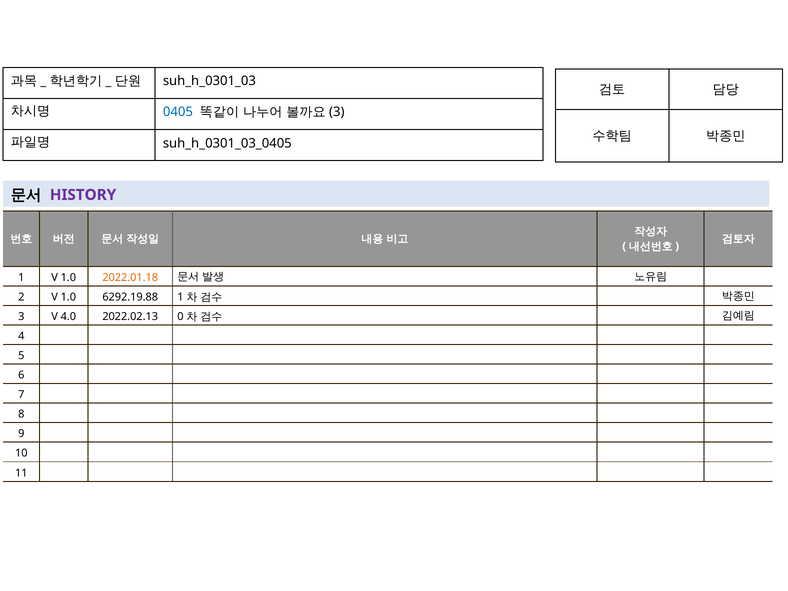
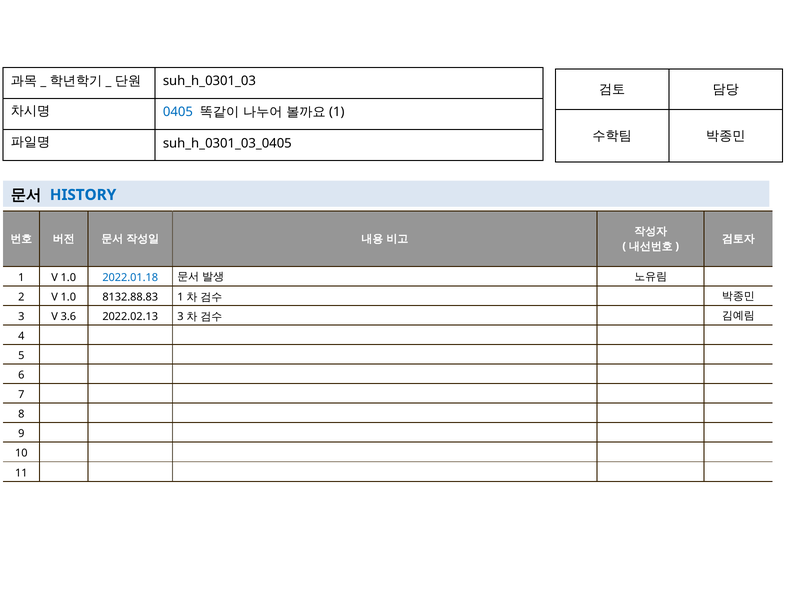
3: 3 -> 1 (337, 112)
HISTORY colour: purple -> blue (83, 195)
2022.01.18 colour: orange -> blue (130, 278)
6292.19.88: 6292.19.88 -> 8132.88.83 (130, 297)
4.0: 4.0 -> 3.6 (68, 317)
2022.02.13 0: 0 -> 3 (180, 317)
